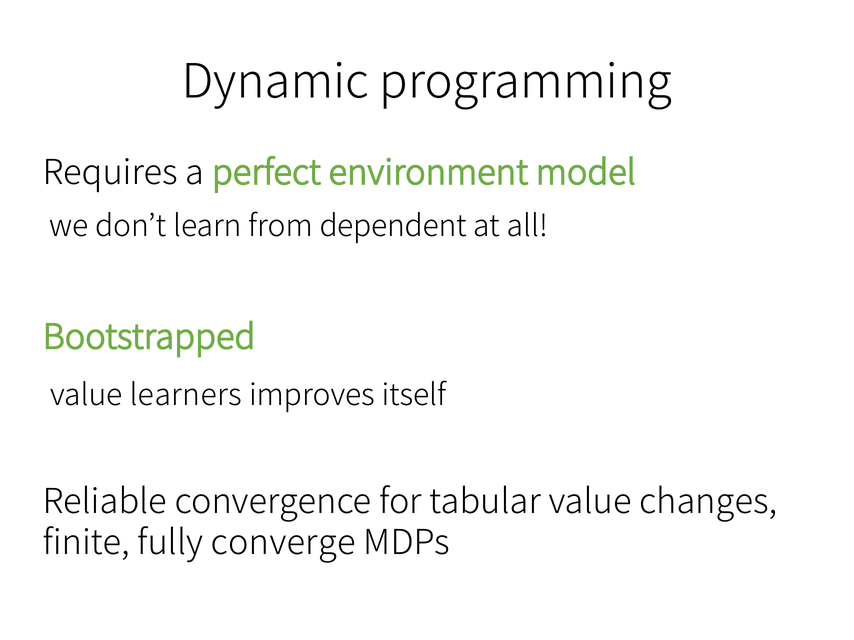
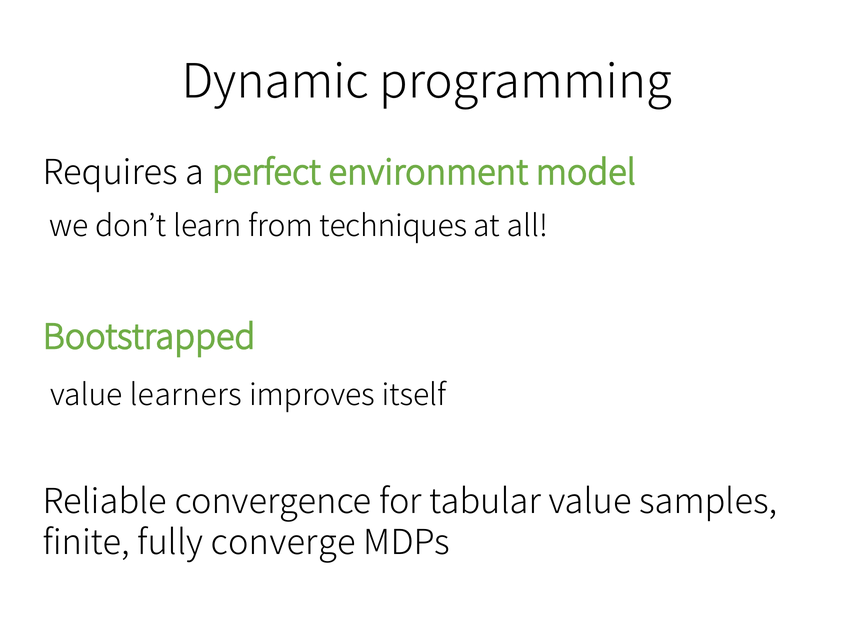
dependent: dependent -> techniques (393, 227)
changes: changes -> samples (708, 502)
